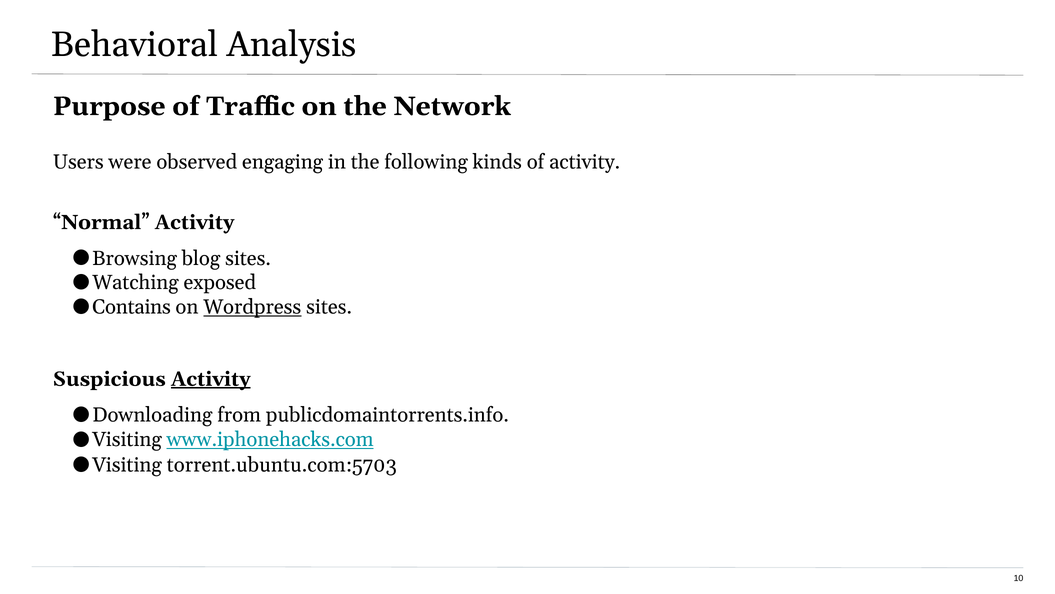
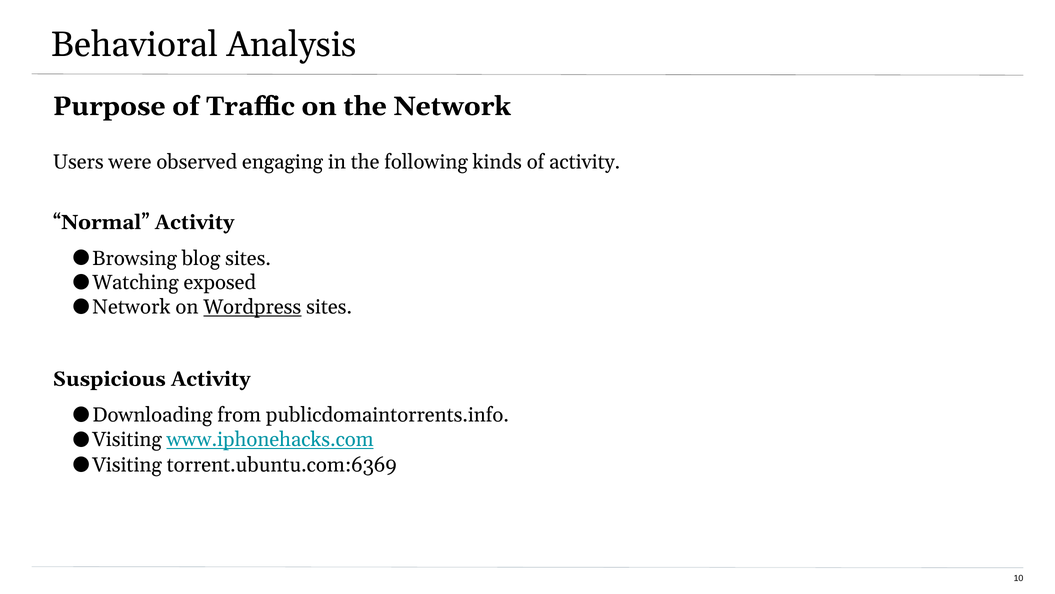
Contains: Contains -> Network (131, 307)
Activity underline: present -> none (211, 379)
torrent.ubuntu.com:5703: torrent.ubuntu.com:5703 -> torrent.ubuntu.com:6369 (282, 465)
